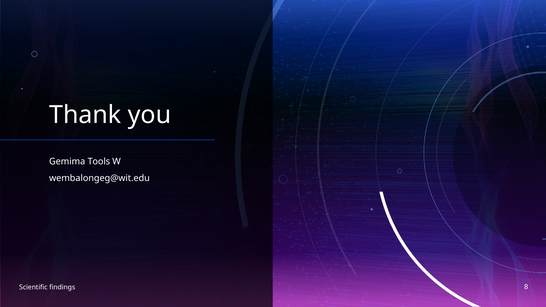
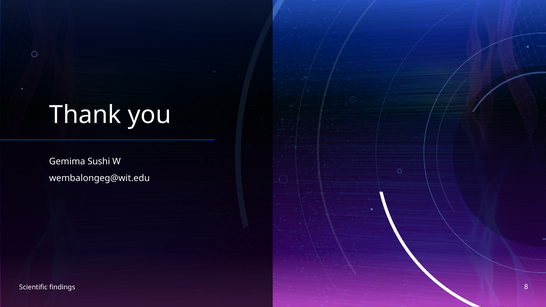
Tools: Tools -> Sushi (99, 162)
